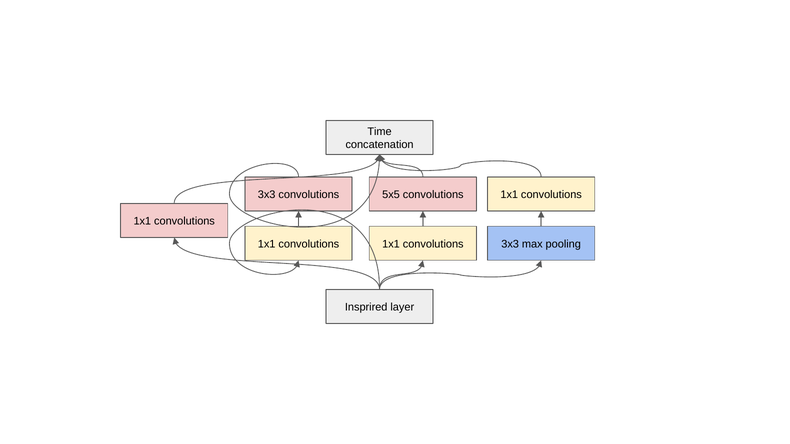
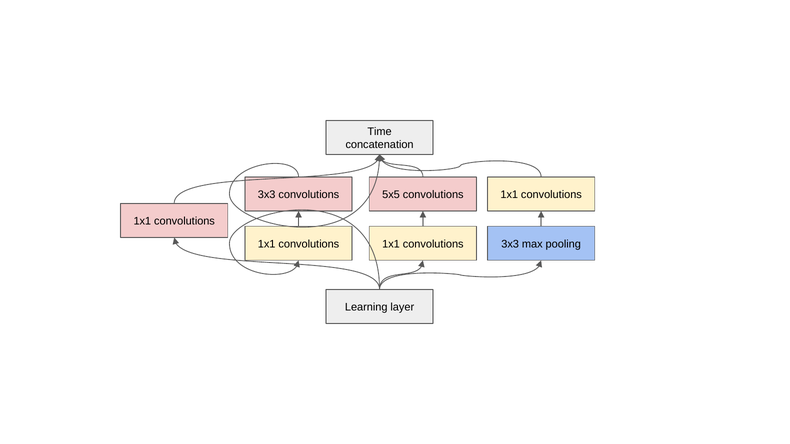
Insprired: Insprired -> Learning (366, 308)
